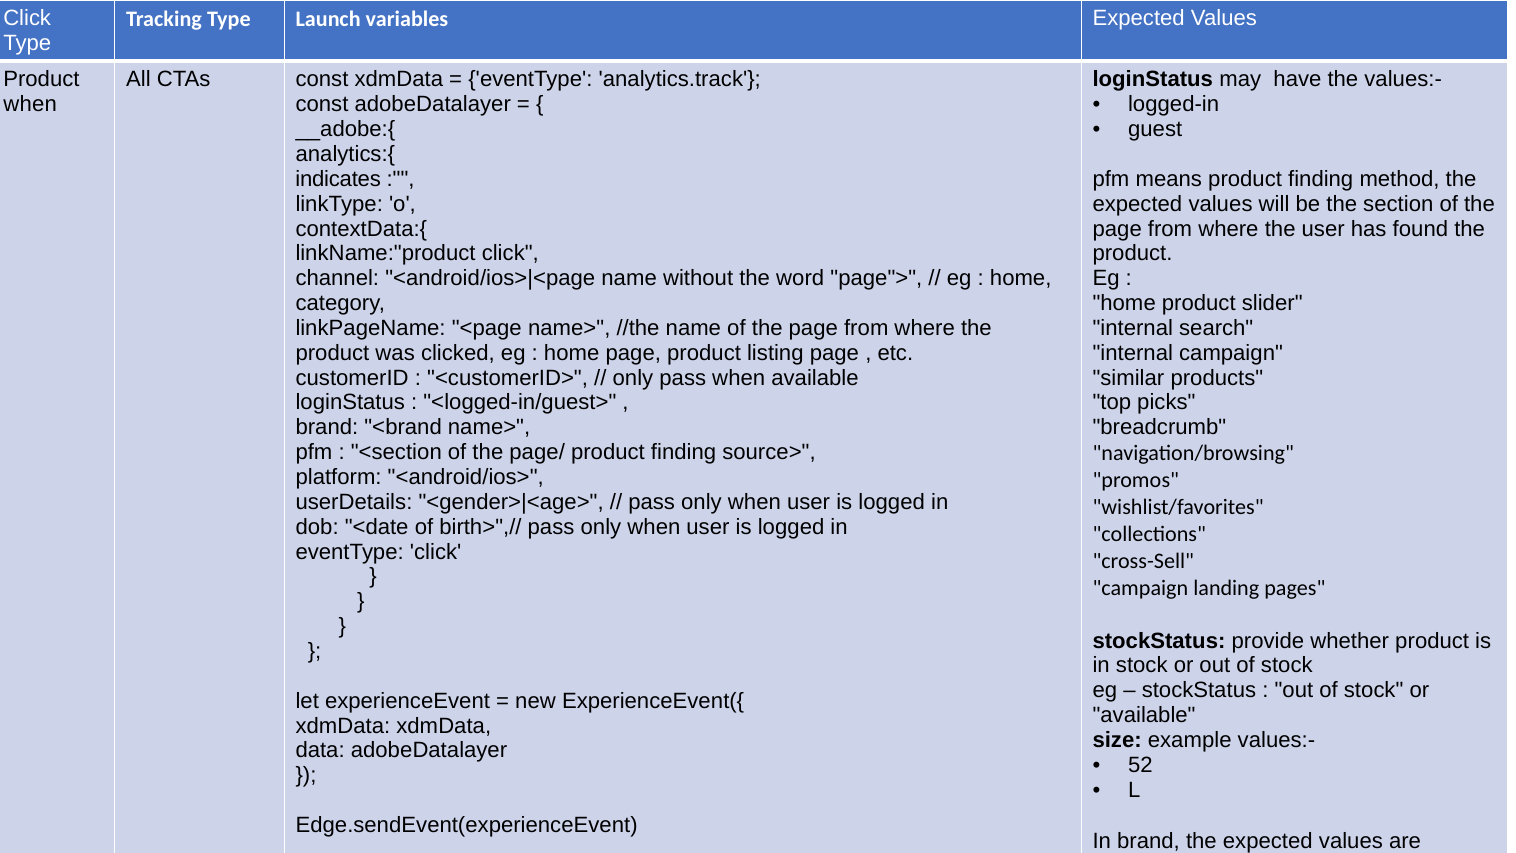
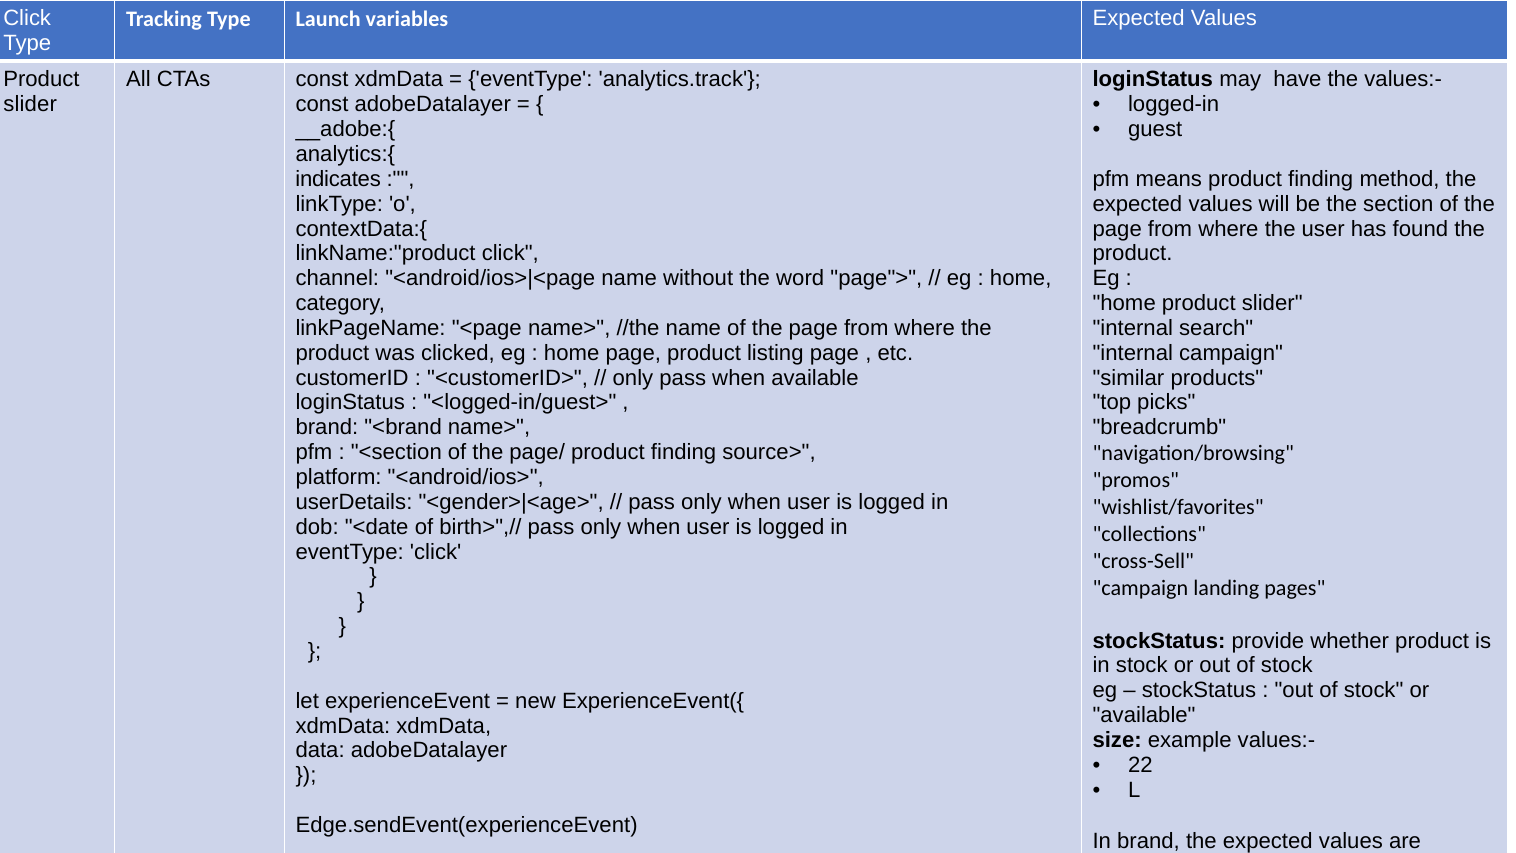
when: when -> slider (30, 104)
52: 52 -> 22 (1140, 765)
